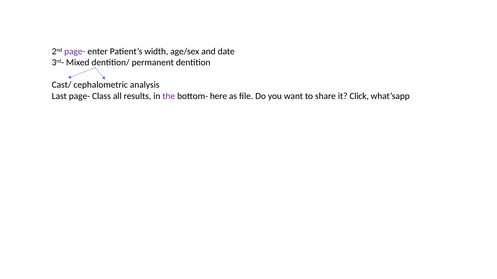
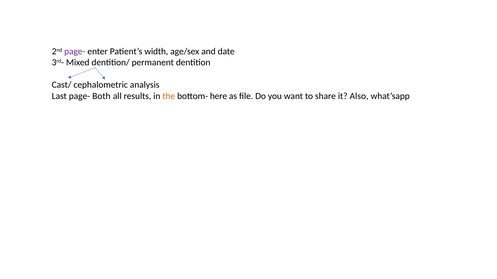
Class: Class -> Both (101, 96)
the colour: purple -> orange (169, 96)
Click: Click -> Also (359, 96)
